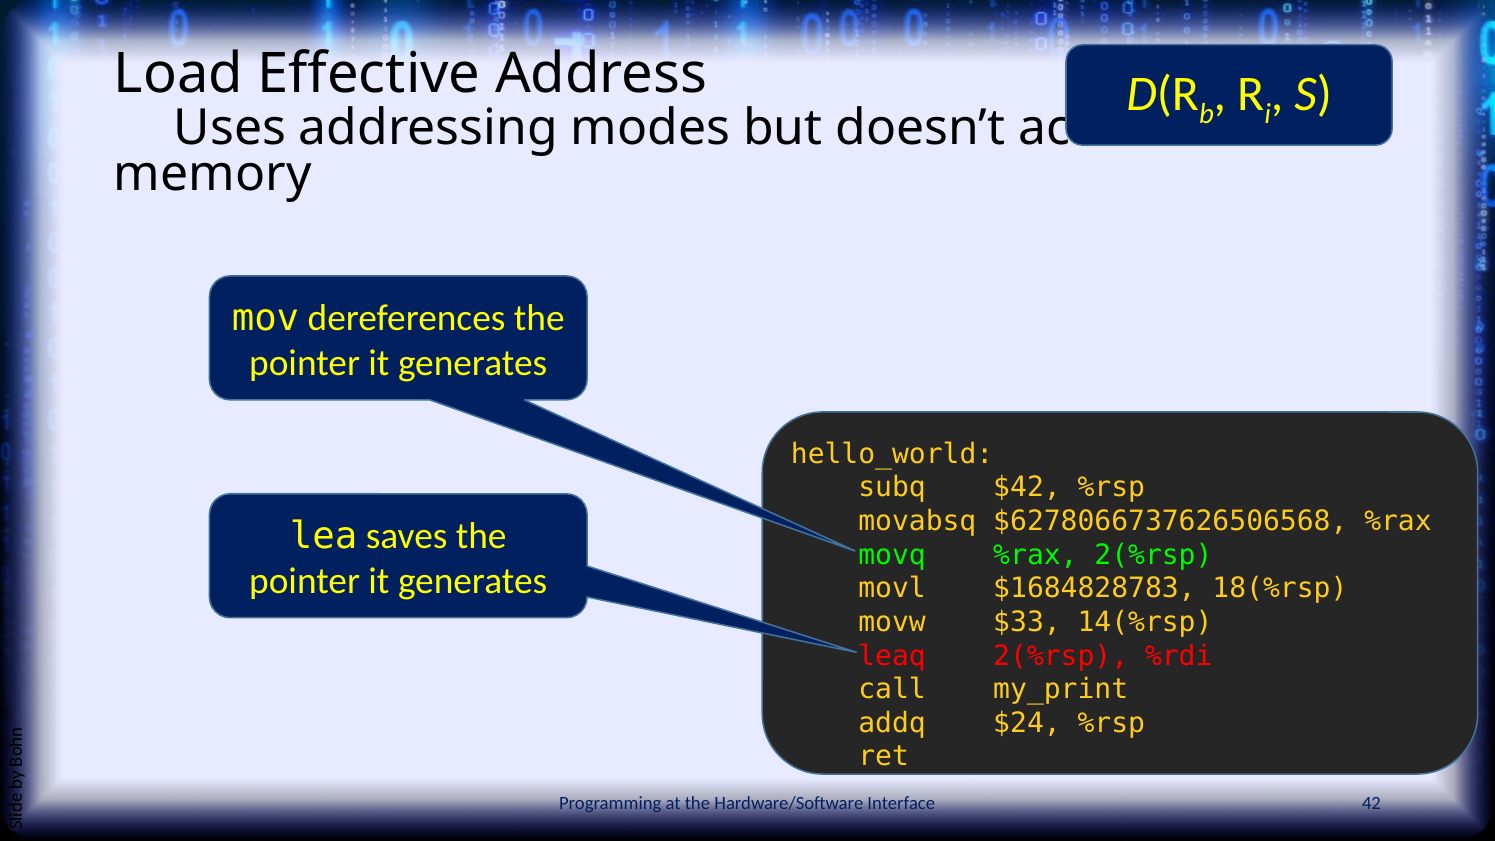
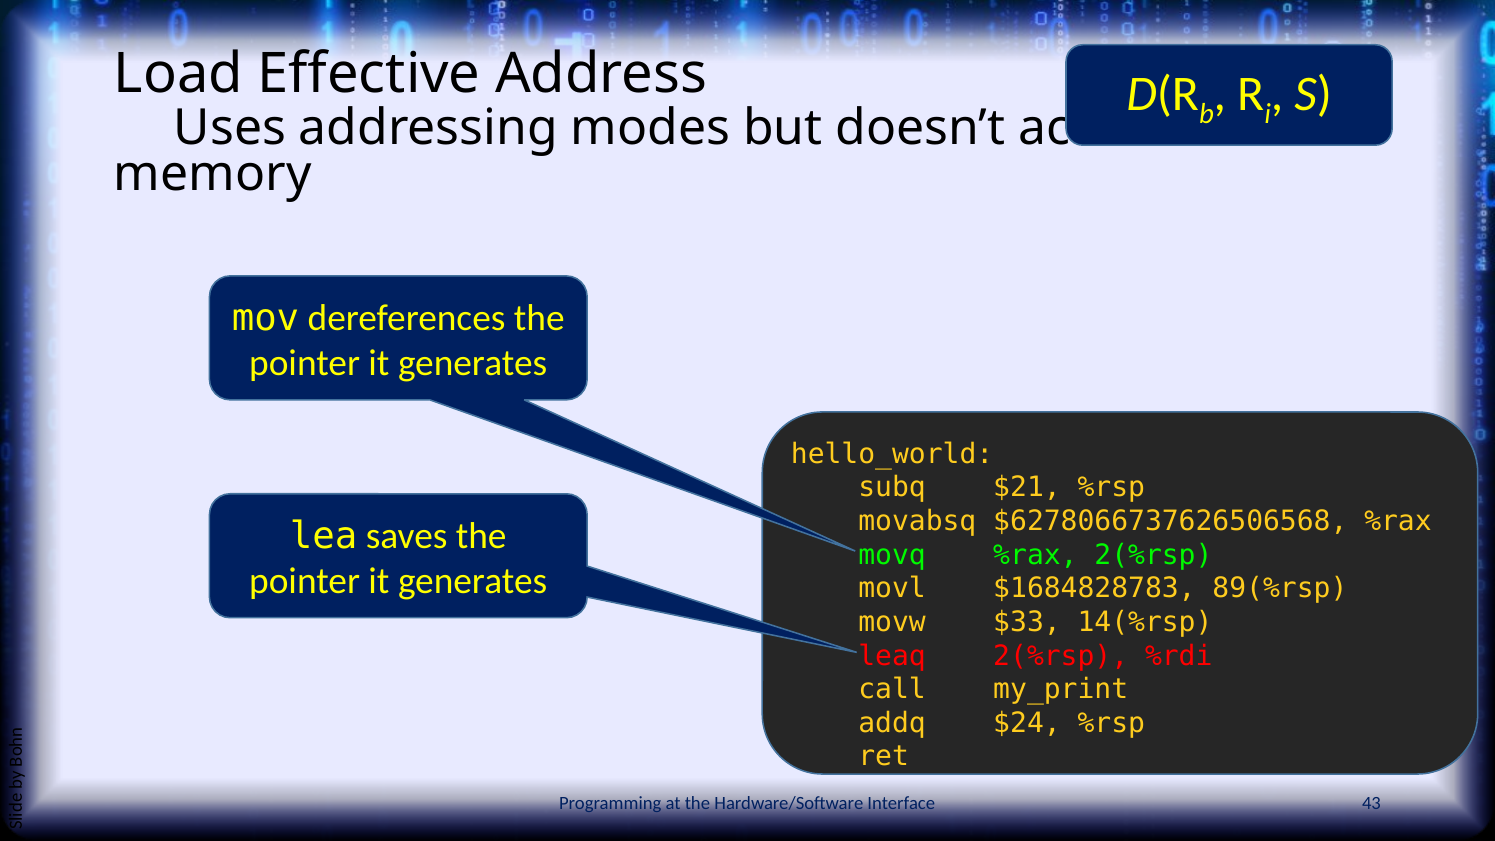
$42: $42 -> $21 (1027, 488)
18(%rsp: 18(%rsp -> 89(%rsp (1280, 588)
42: 42 -> 43 (1372, 803)
